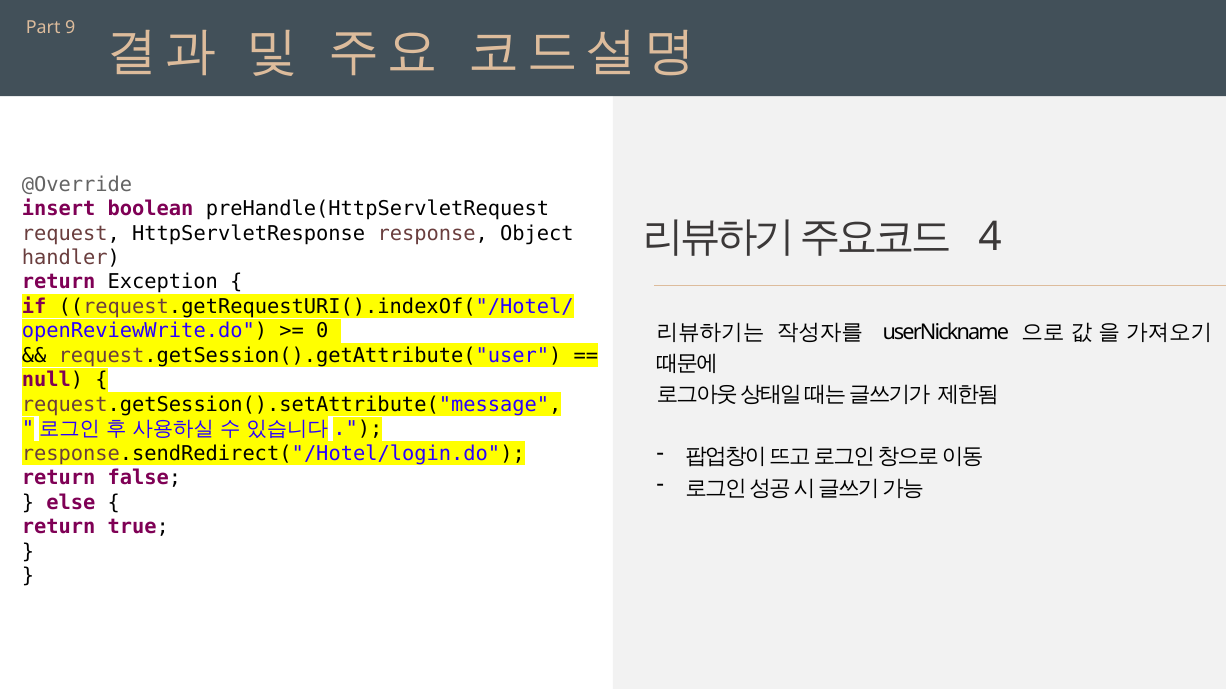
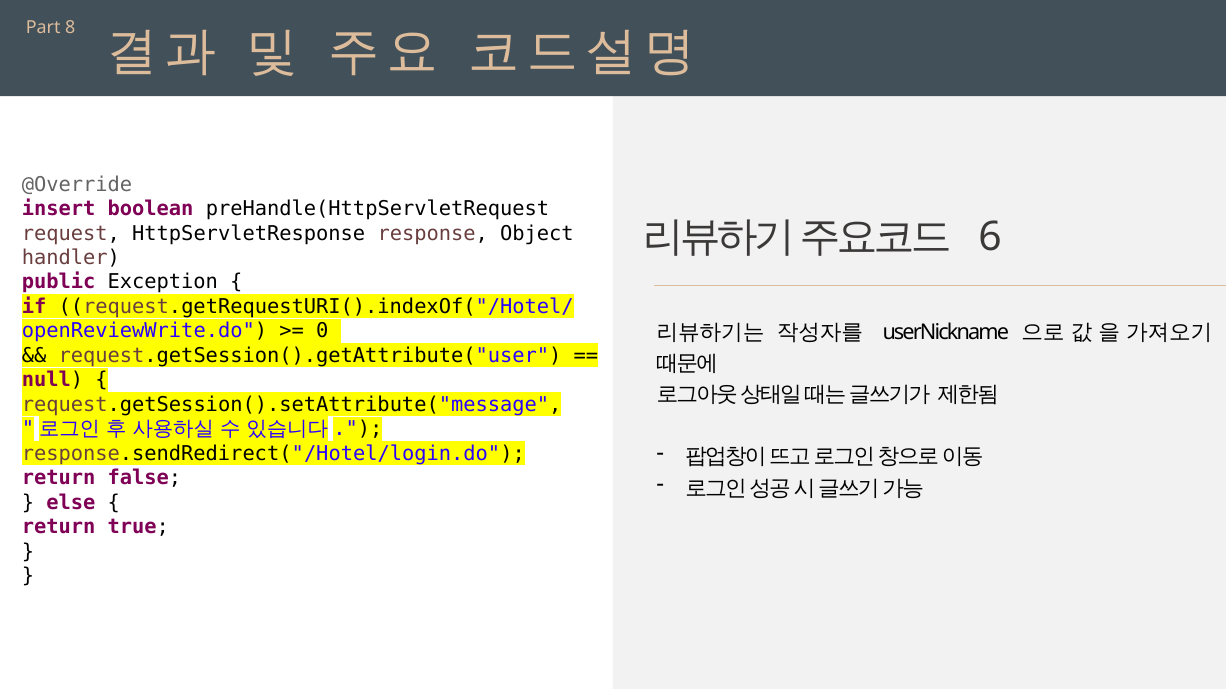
9: 9 -> 8 (70, 28)
4: 4 -> 6 (990, 237)
return: return -> public (59, 283)
